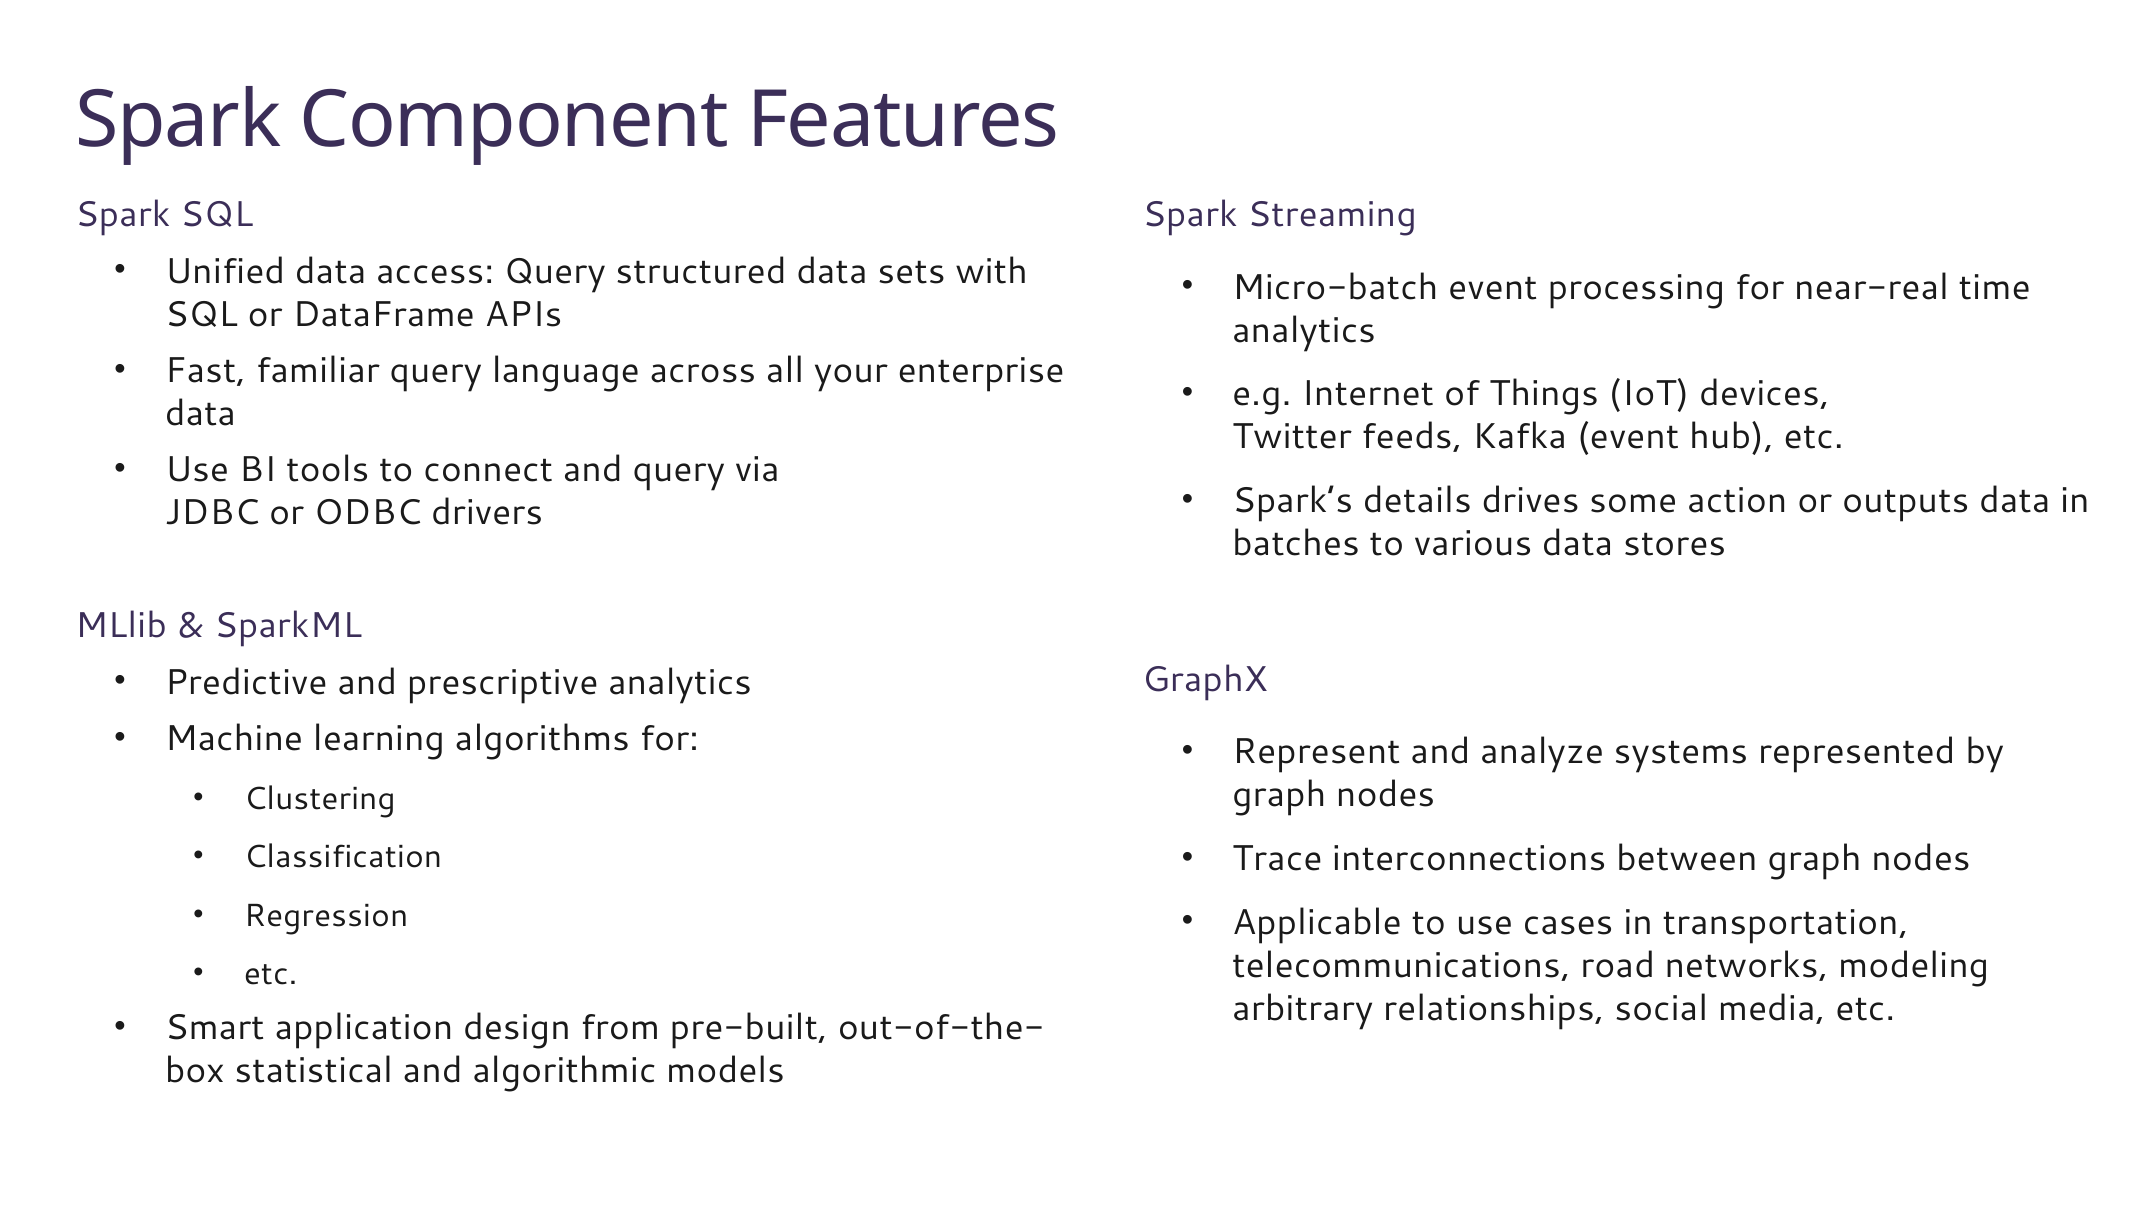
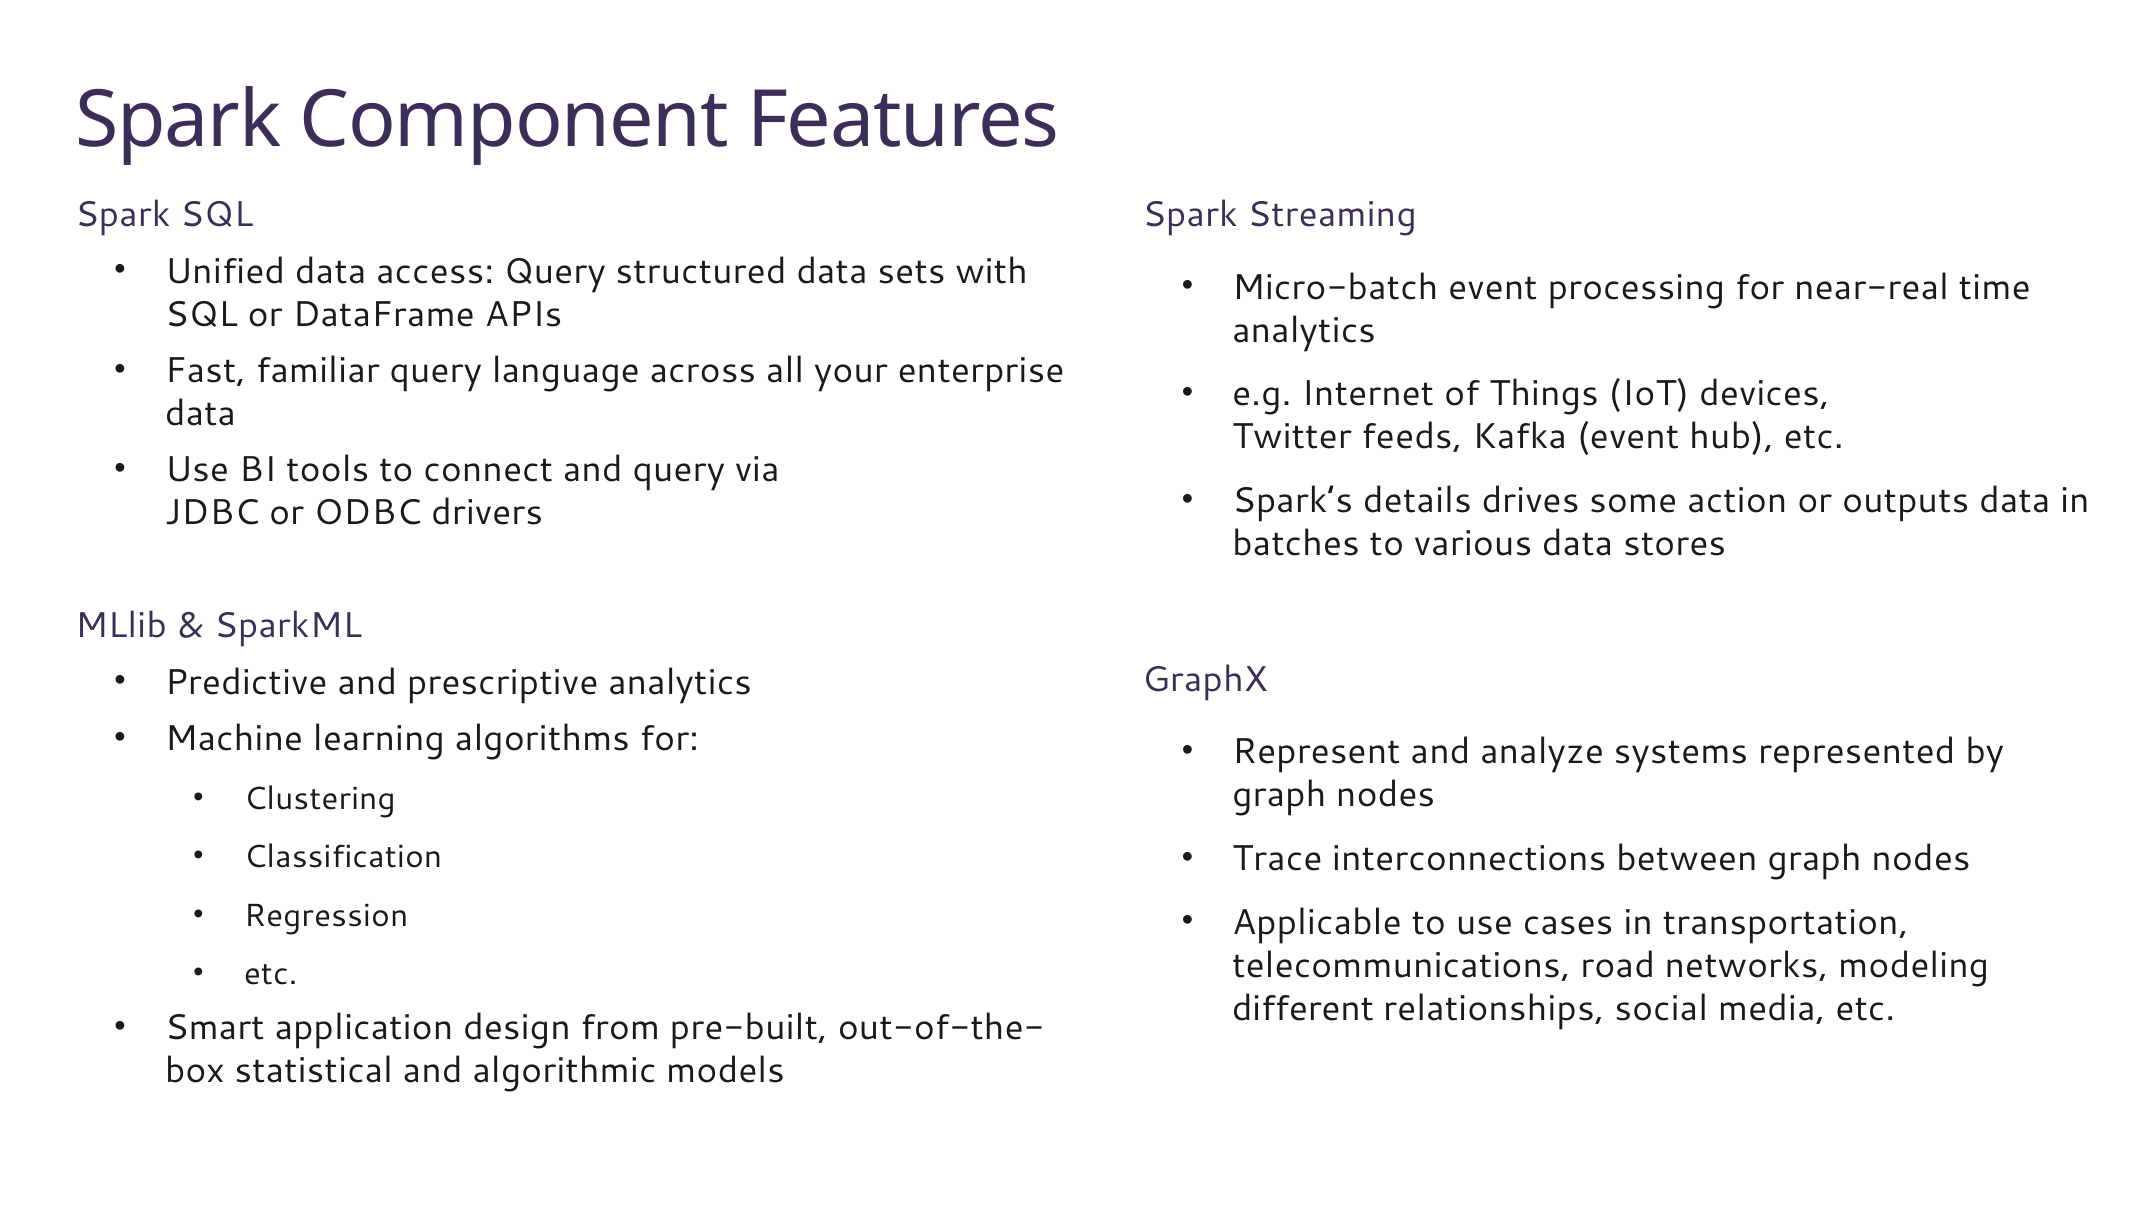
arbitrary: arbitrary -> different (1303, 1008)
